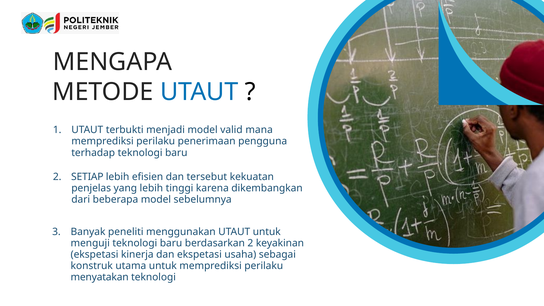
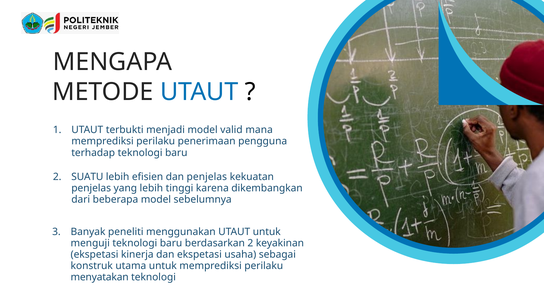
SETIAP: SETIAP -> SUATU (87, 177)
dan tersebut: tersebut -> penjelas (207, 177)
